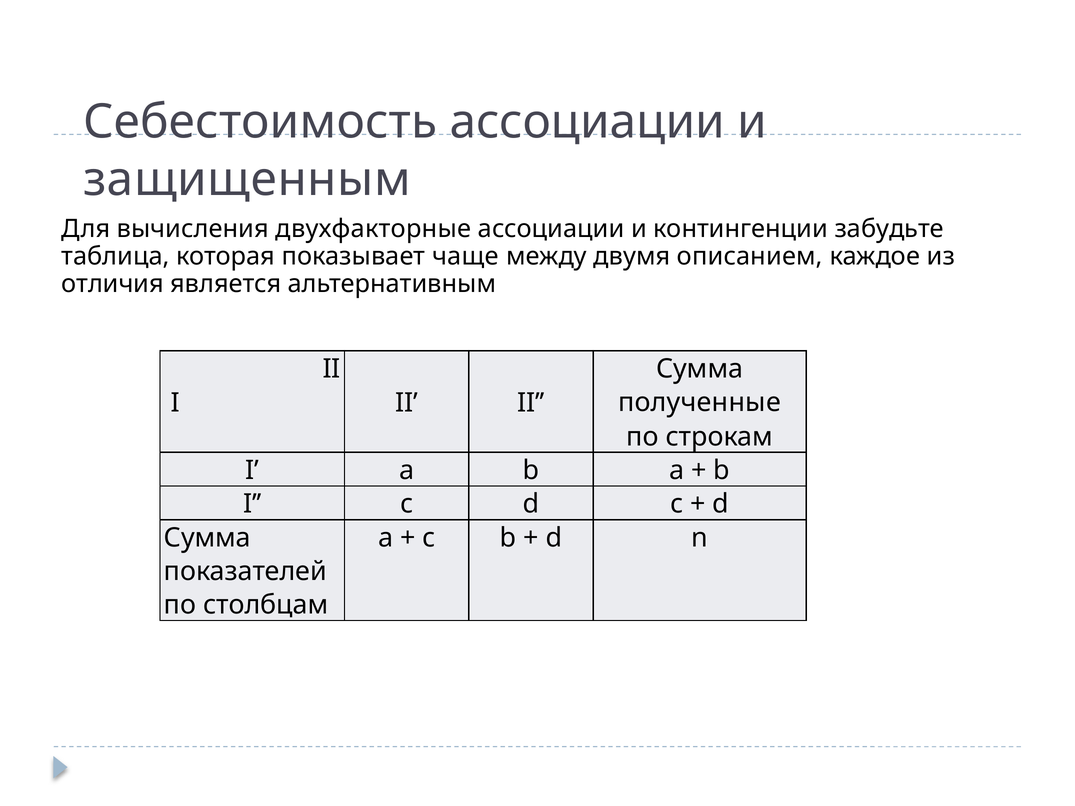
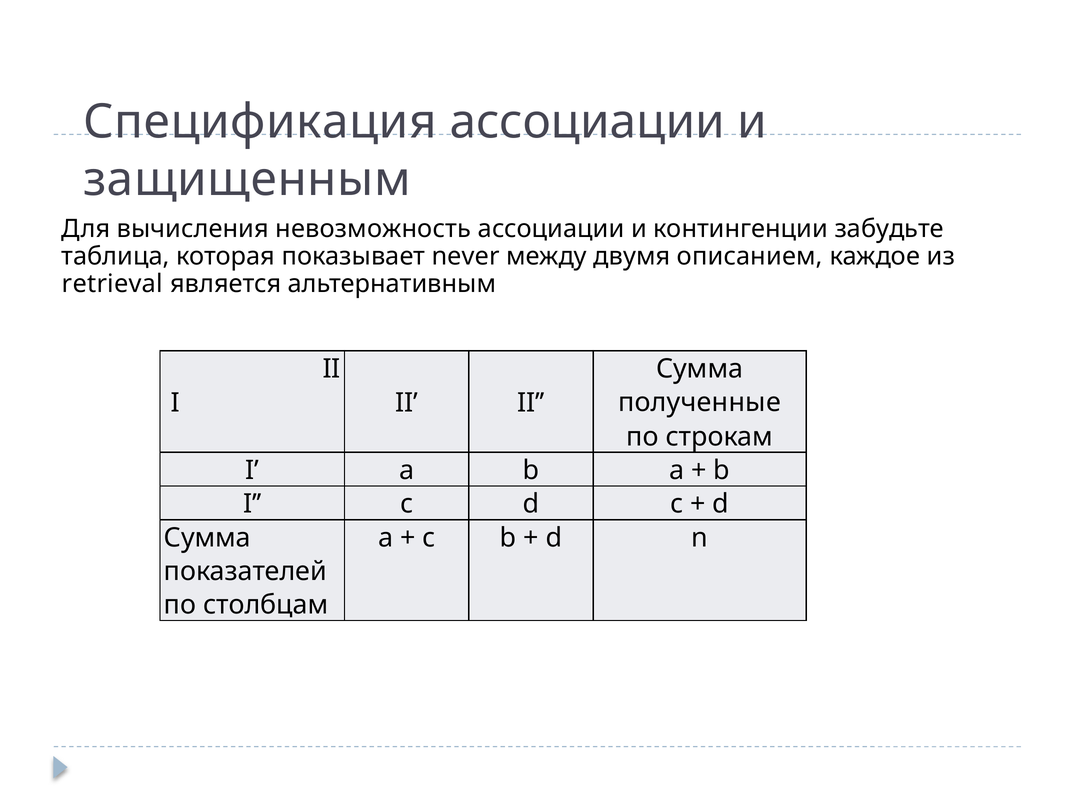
Себестоимость: Себестоимость -> Спецификация (260, 122)
двухфакторные: двухфакторные -> невозможность (373, 229)
чаще: чаще -> never (466, 256)
отличия: отличия -> retrieval (112, 284)
